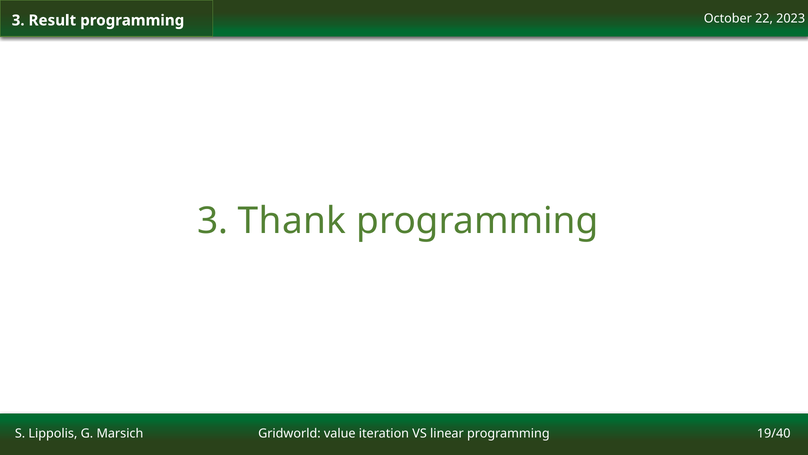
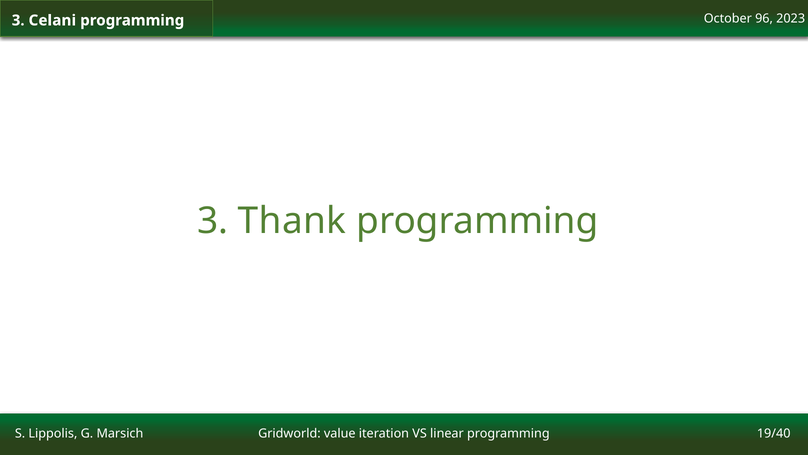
22: 22 -> 96 (764, 19)
Result: Result -> Celani (52, 20)
